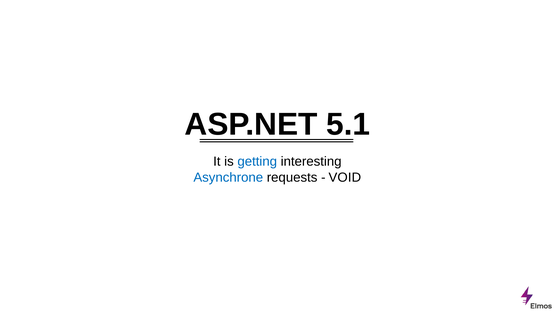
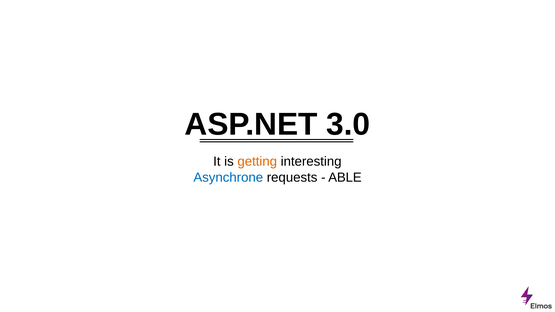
5.1: 5.1 -> 3.0 (348, 125)
getting colour: blue -> orange (257, 162)
VOID: VOID -> ABLE (345, 178)
